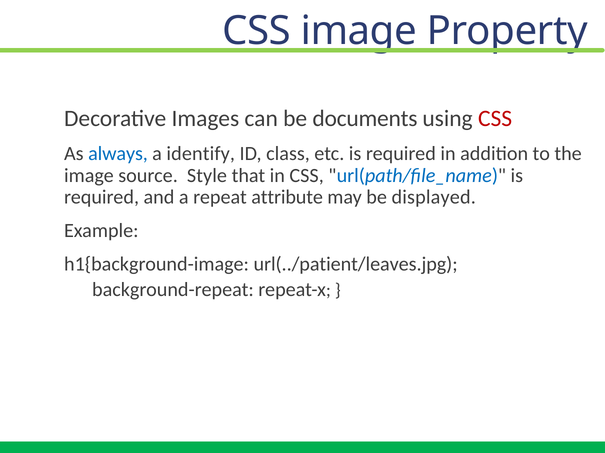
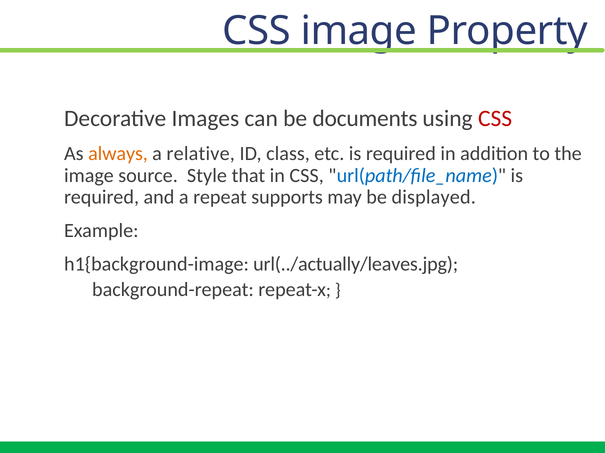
always colour: blue -> orange (118, 154)
identify: identify -> relative (201, 154)
attribute: attribute -> supports (287, 198)
url(../patient/leaves.jpg: url(../patient/leaves.jpg -> url(../actually/leaves.jpg (356, 265)
